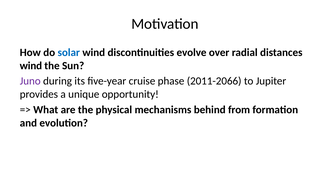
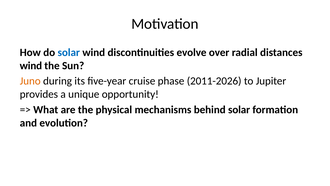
Juno colour: purple -> orange (30, 81)
2011-2066: 2011-2066 -> 2011-2026 (214, 81)
behind from: from -> solar (239, 110)
